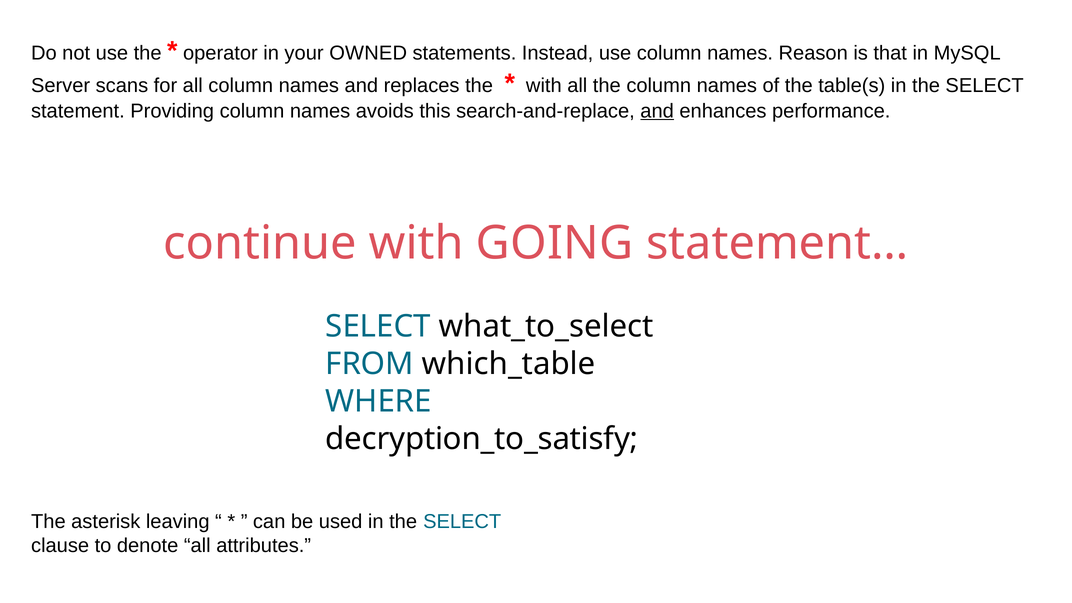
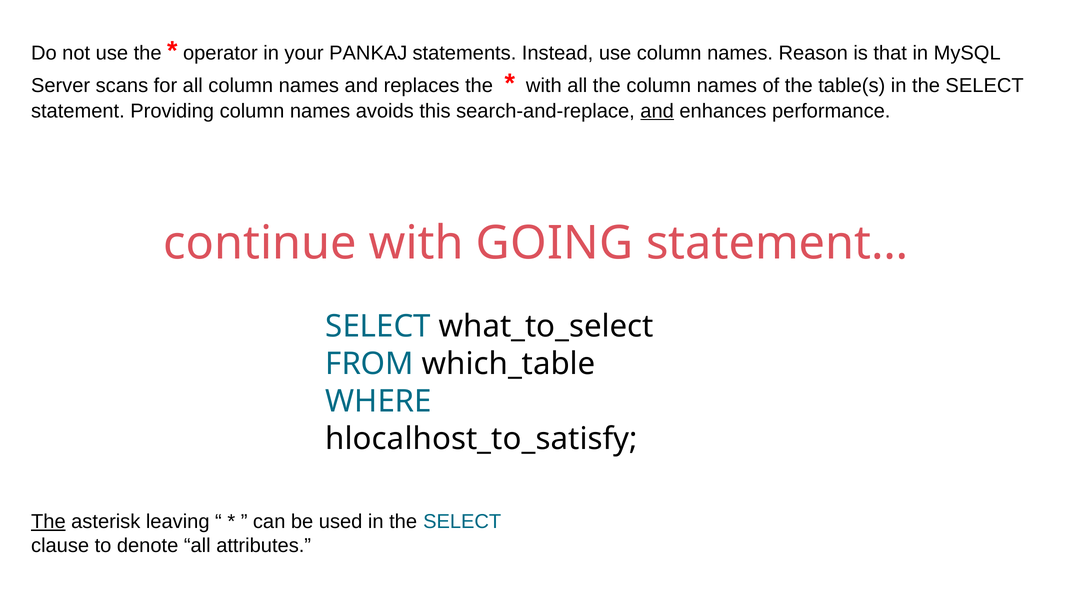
OWNED: OWNED -> PANKAJ (368, 53)
decryption_to_satisfy: decryption_to_satisfy -> hlocalhost_to_satisfy (482, 439)
The underline: none -> present (48, 522)
